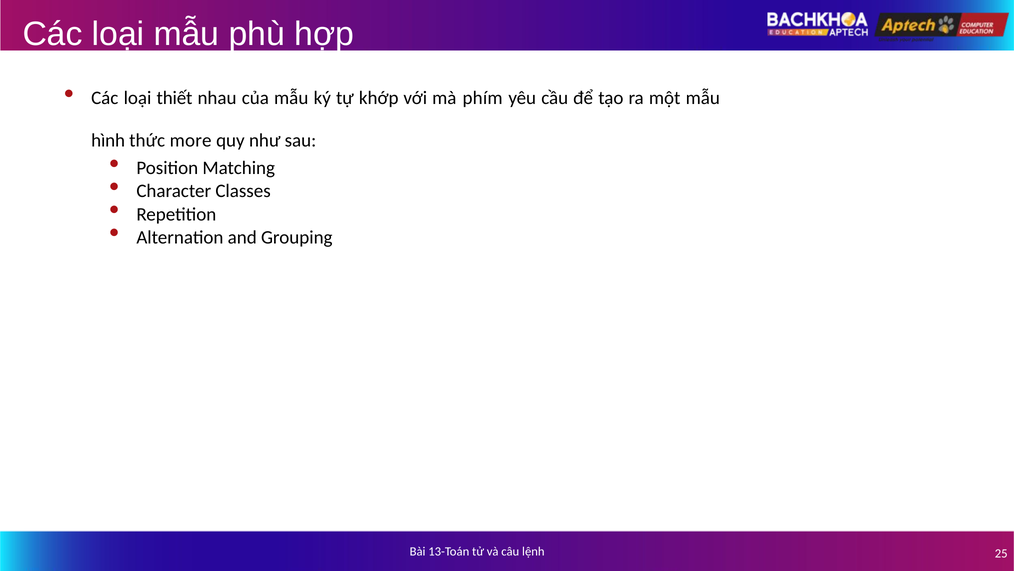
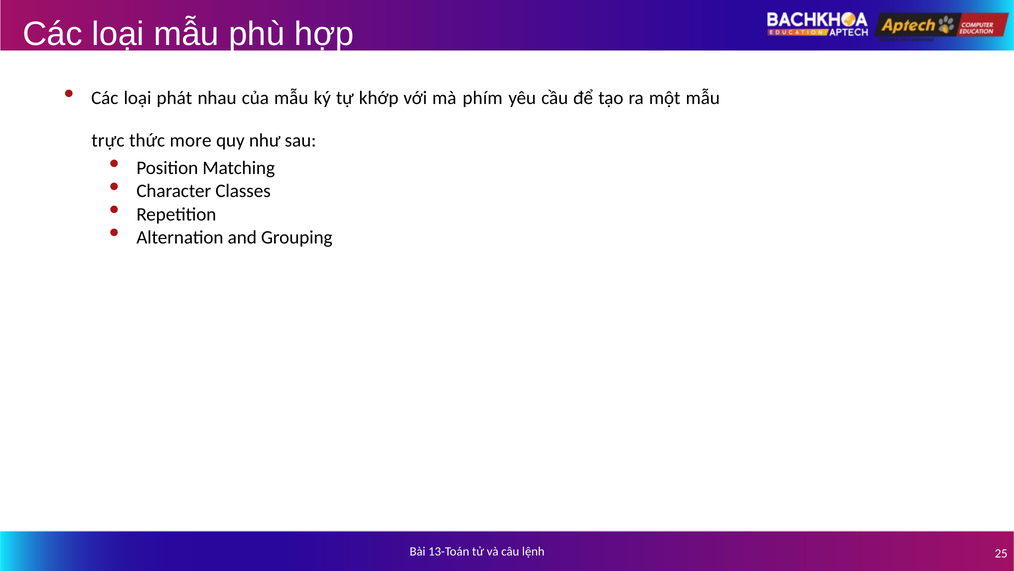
thiết: thiết -> phát (174, 98)
hình: hình -> trực (108, 140)
